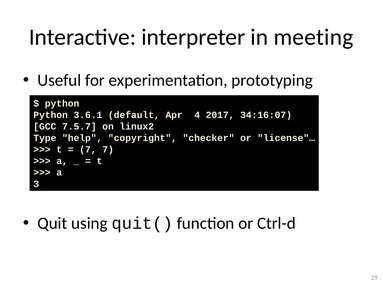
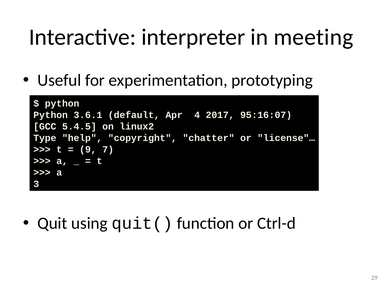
34:16:07: 34:16:07 -> 95:16:07 (266, 115)
7.5.7: 7.5.7 -> 5.4.5 (79, 127)
checker: checker -> chatter (209, 138)
7: 7 -> 9 (88, 150)
